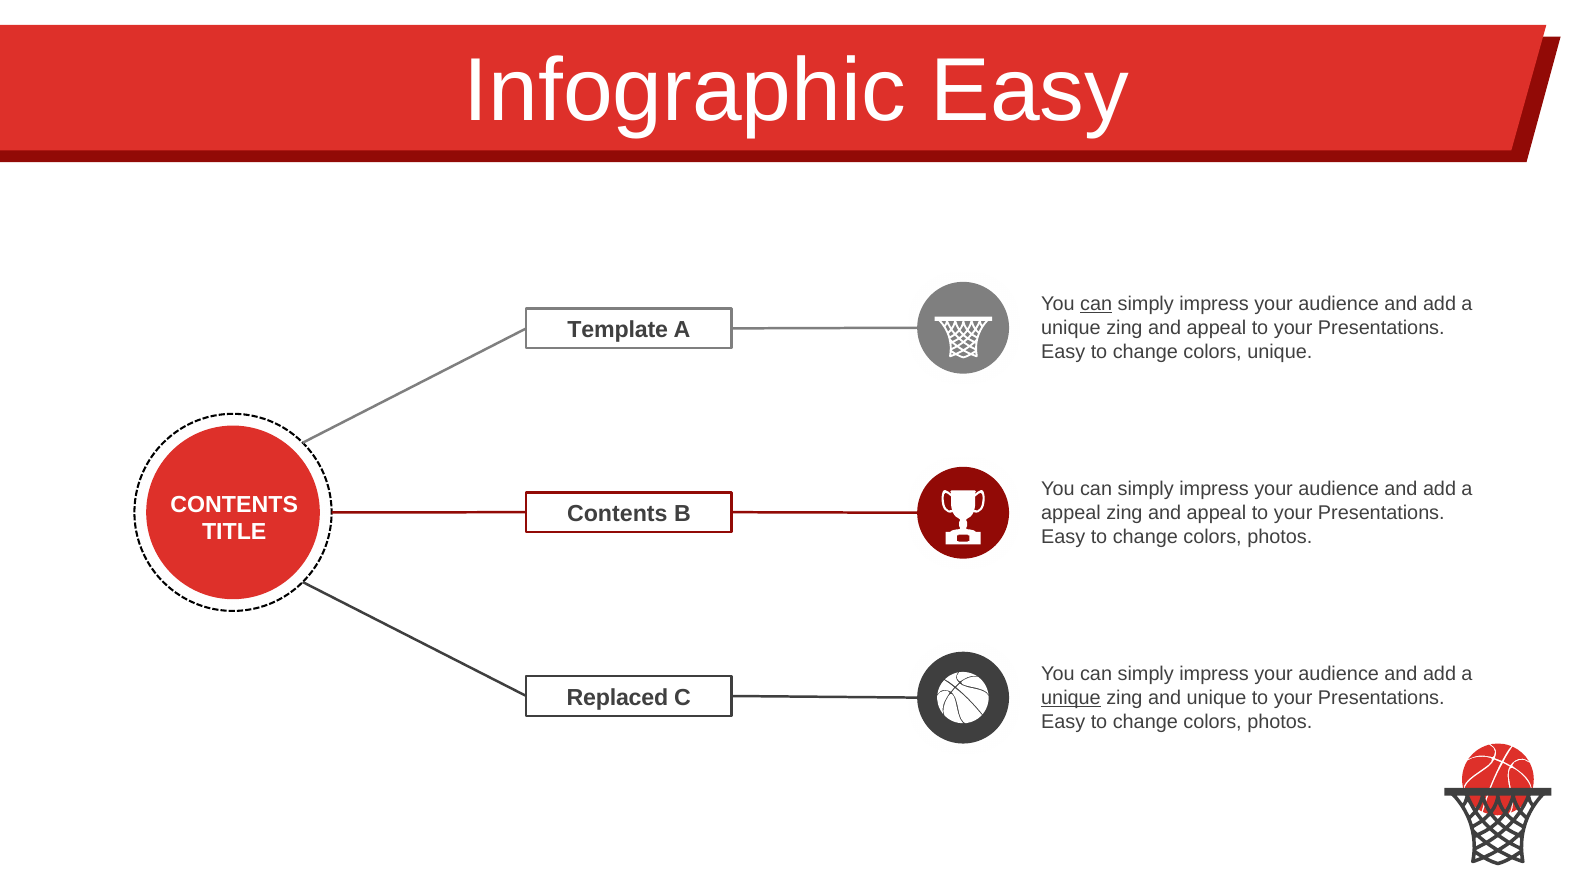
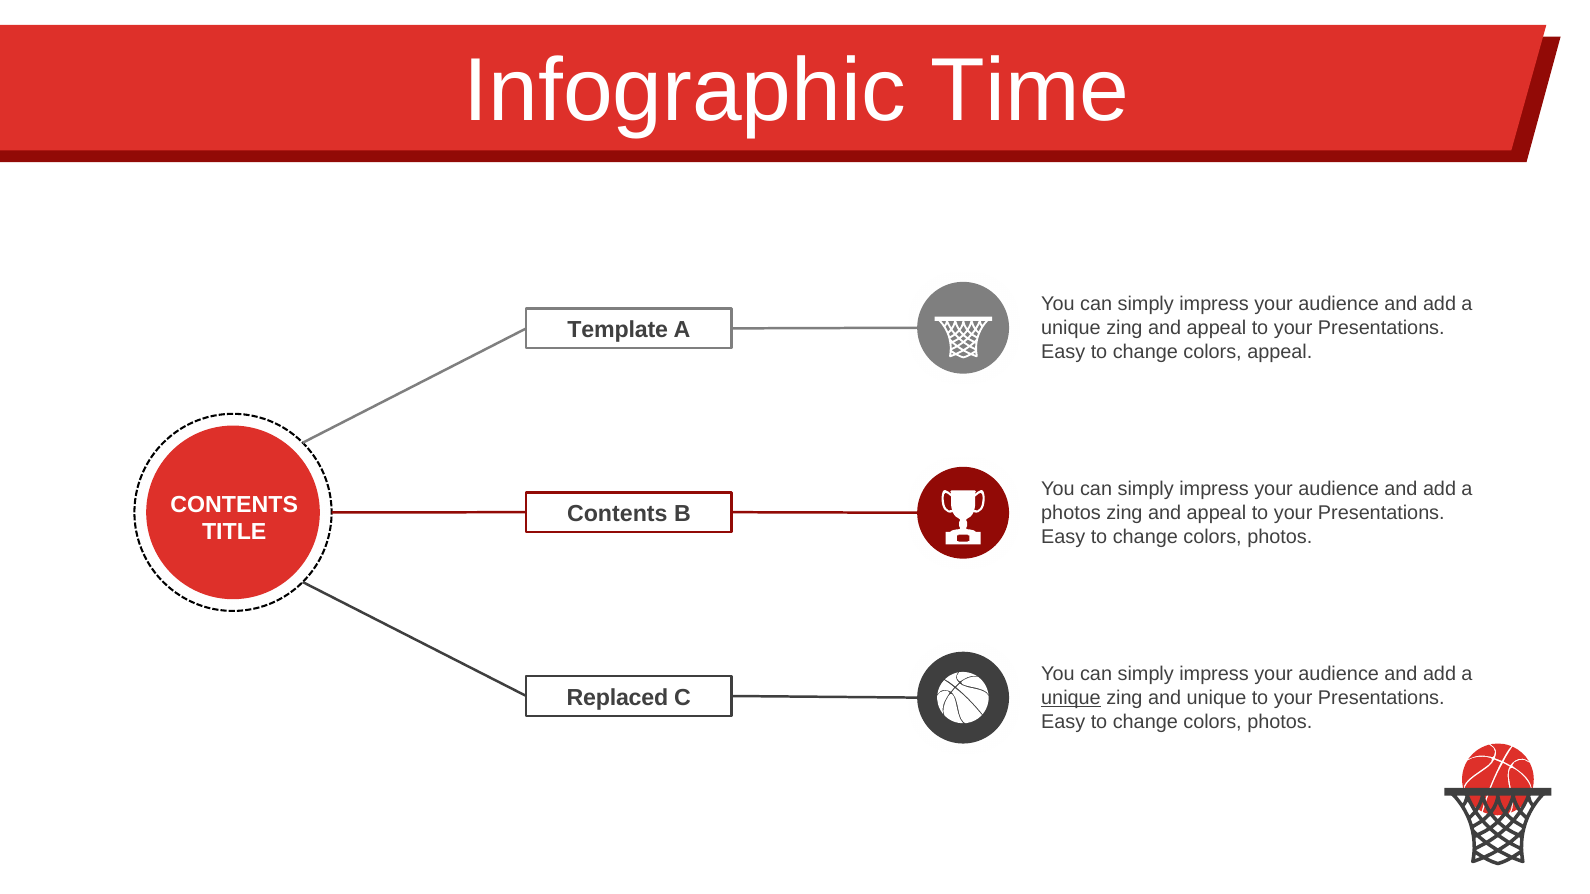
Infographic Easy: Easy -> Time (1030, 91)
can underline: present -> none (1096, 304)
colors unique: unique -> appeal (1280, 352)
appeal: appeal -> photos (1071, 513)
